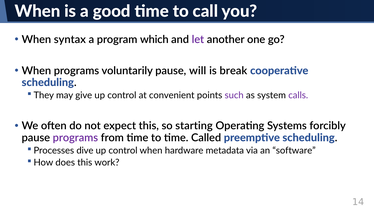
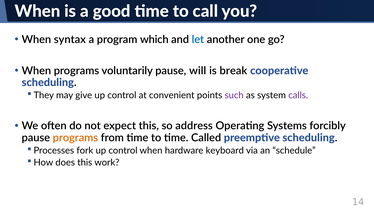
let colour: purple -> blue (198, 39)
starting: starting -> address (194, 126)
programs colour: purple -> orange (75, 138)
dive: dive -> fork (85, 151)
metadata: metadata -> keyboard (225, 151)
software: software -> schedule (294, 151)
